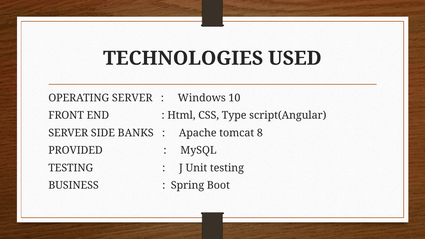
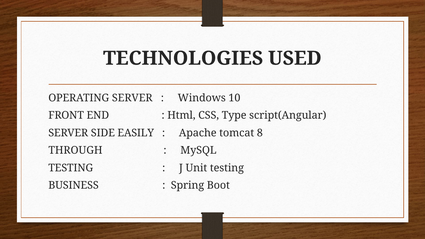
BANKS: BANKS -> EASILY (136, 133)
PROVIDED: PROVIDED -> THROUGH (75, 150)
